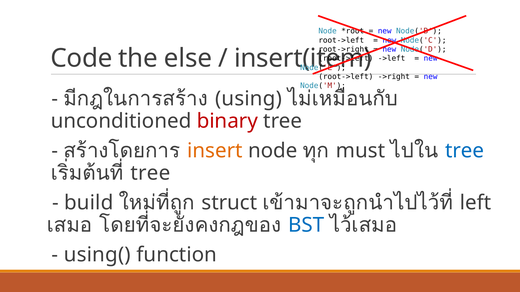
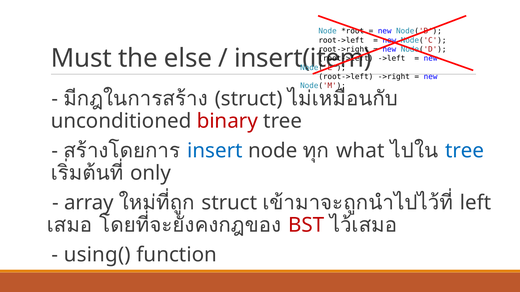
Code: Code -> Must (81, 58)
using: using -> struct (249, 99)
insert colour: orange -> blue (215, 151)
must: must -> what (360, 151)
tree: tree -> only (151, 173)
build: build -> array (89, 203)
BST colour: blue -> red (306, 225)
